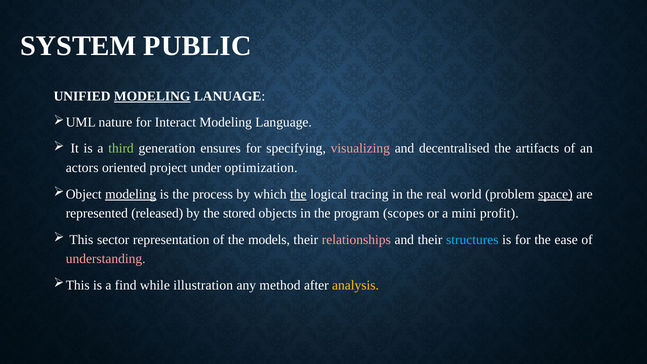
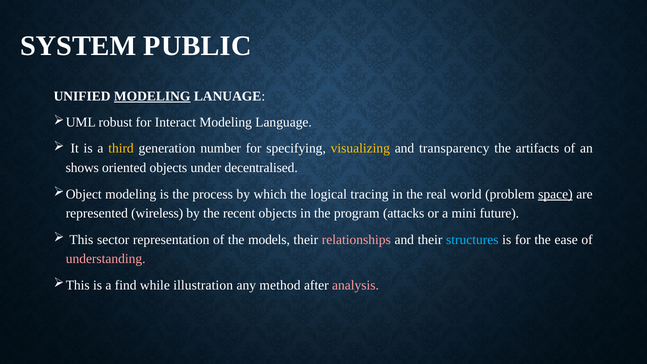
nature: nature -> robust (115, 122)
third colour: light green -> yellow (121, 148)
ensures: ensures -> number (221, 148)
visualizing colour: pink -> yellow (360, 148)
decentralised: decentralised -> transparency (454, 148)
actors: actors -> shows (82, 168)
oriented project: project -> objects (168, 168)
optimization: optimization -> decentralised (261, 168)
modeling underline: present -> none (131, 194)
the underline: present -> none (298, 194)
released: released -> wireless (157, 213)
stored: stored -> recent (239, 213)
scopes: scopes -> attacks (404, 213)
profit: profit -> future (499, 213)
analysis colour: yellow -> pink (356, 285)
